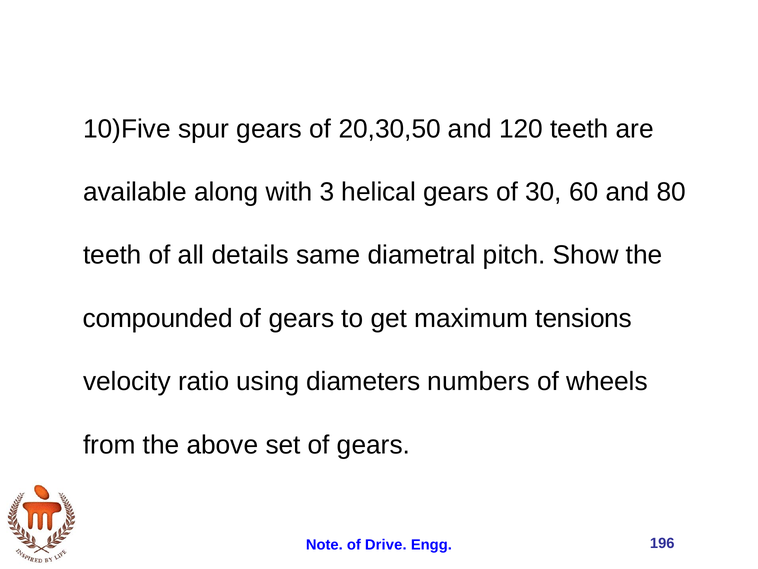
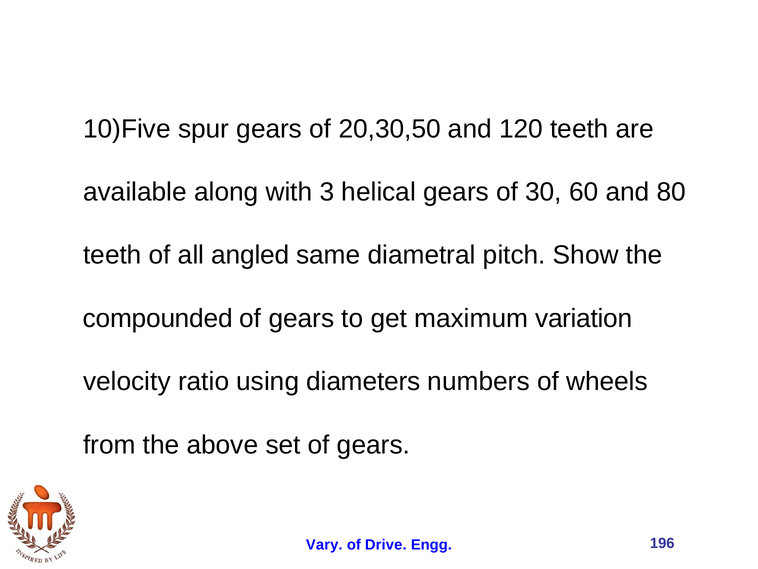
details: details -> angled (250, 255)
tensions: tensions -> variation (584, 318)
Note: Note -> Vary (324, 544)
